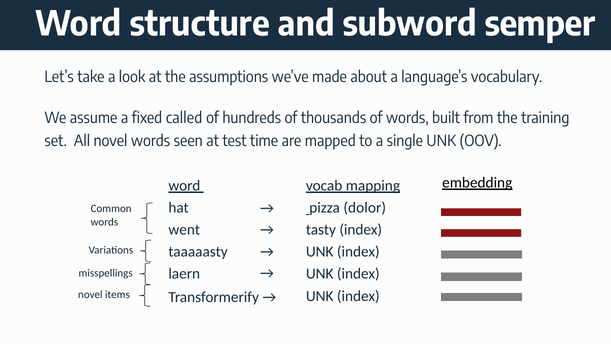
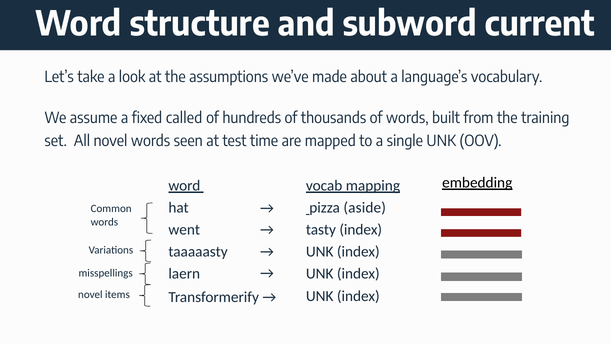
semper: semper -> current (540, 24)
dolor: dolor -> aside (365, 208)
